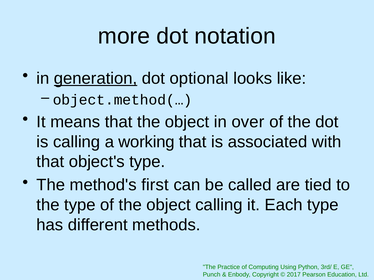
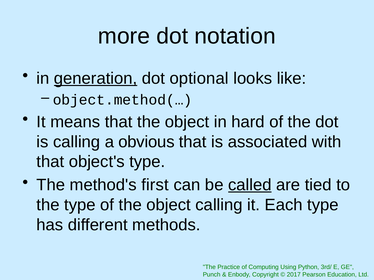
over: over -> hard (248, 122)
working: working -> obvious (146, 142)
called underline: none -> present (250, 185)
